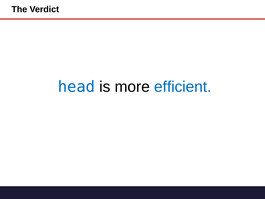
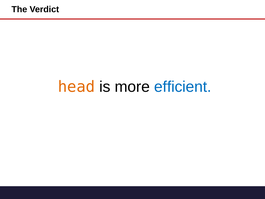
head colour: blue -> orange (76, 87)
